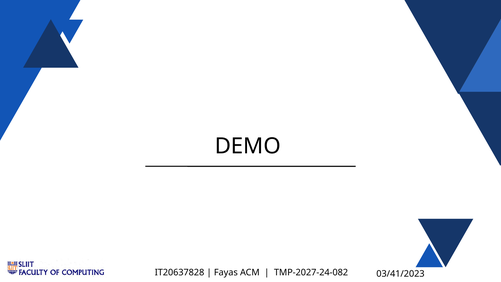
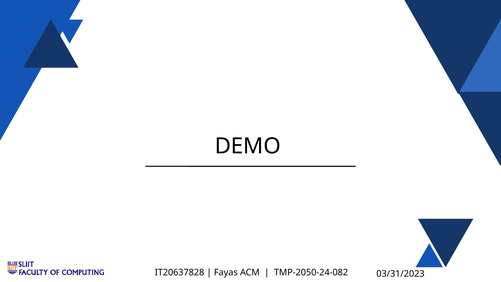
TMP-2027-24-082: TMP-2027-24-082 -> TMP-2050-24-082 (311, 272)
03/41/2023: 03/41/2023 -> 03/31/2023 (400, 274)
